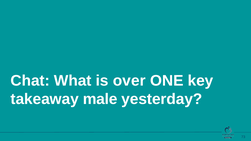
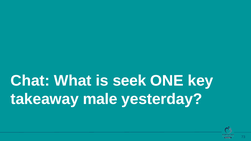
over: over -> seek (129, 81)
